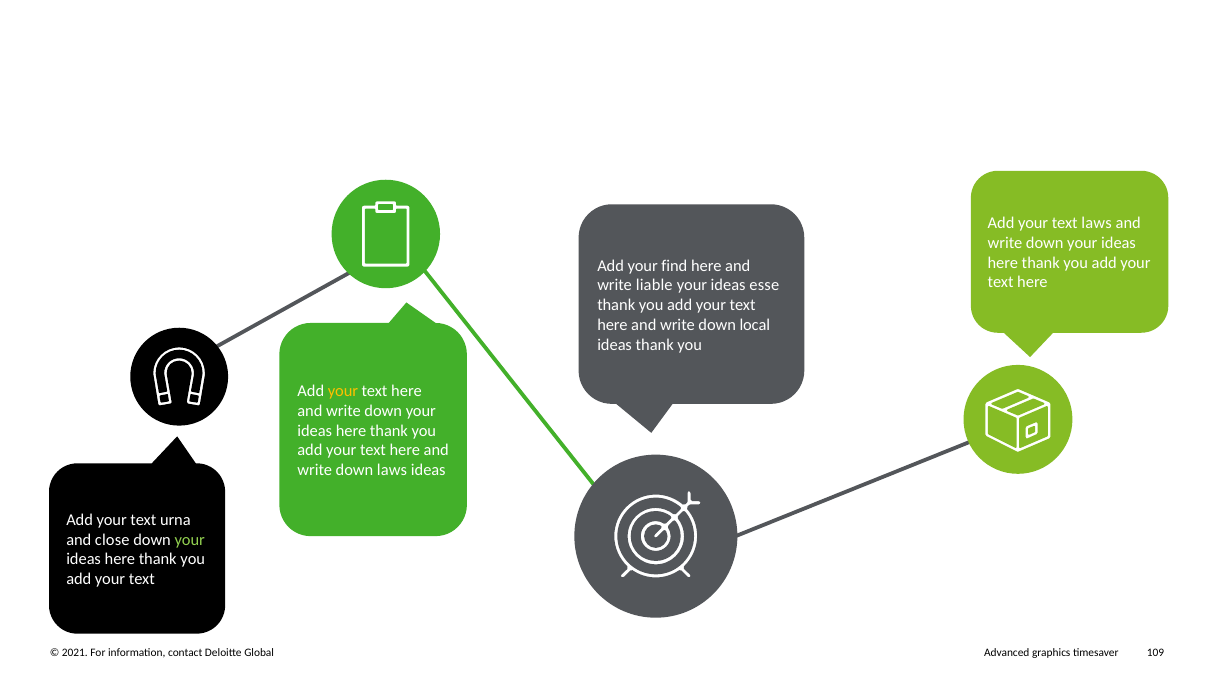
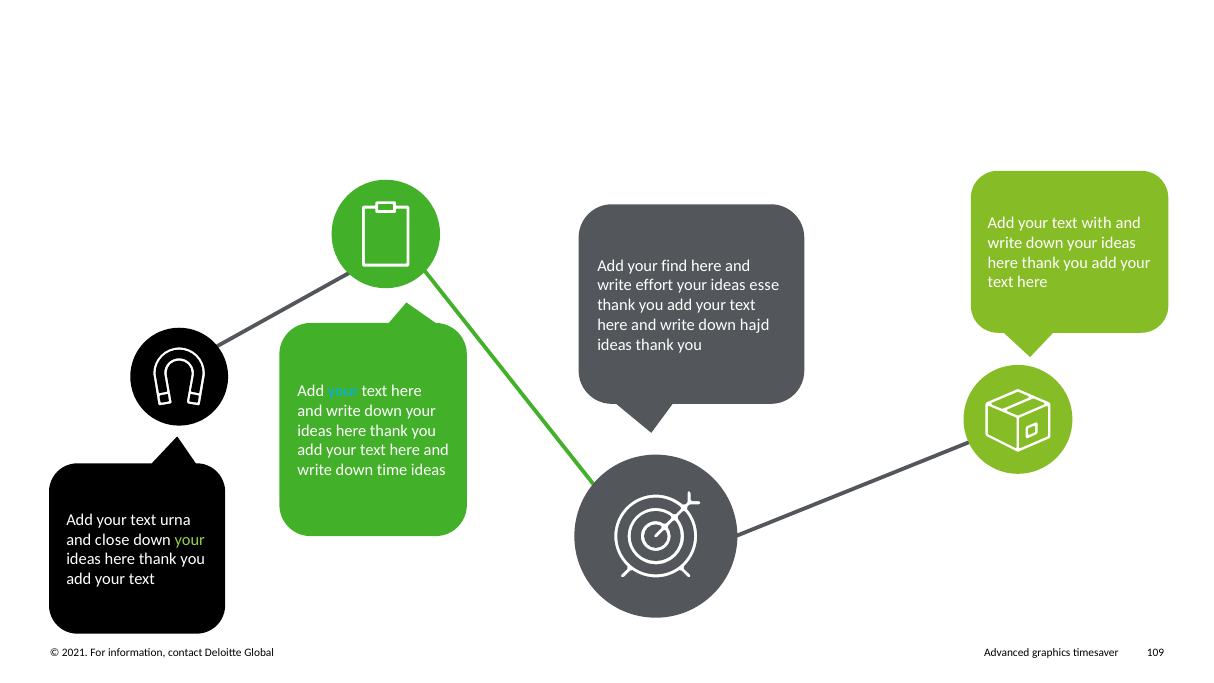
text laws: laws -> with (1097, 223)
liable: liable -> effort (654, 285)
local: local -> hajd (755, 325)
your colour: yellow -> light blue (343, 391)
down laws: laws -> time (392, 470)
